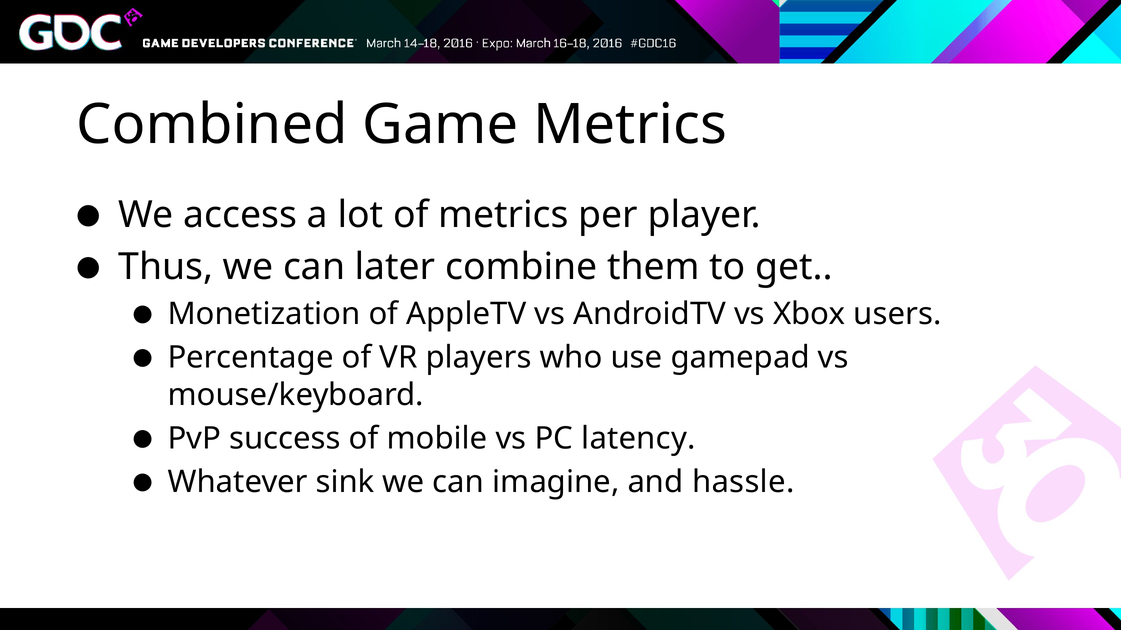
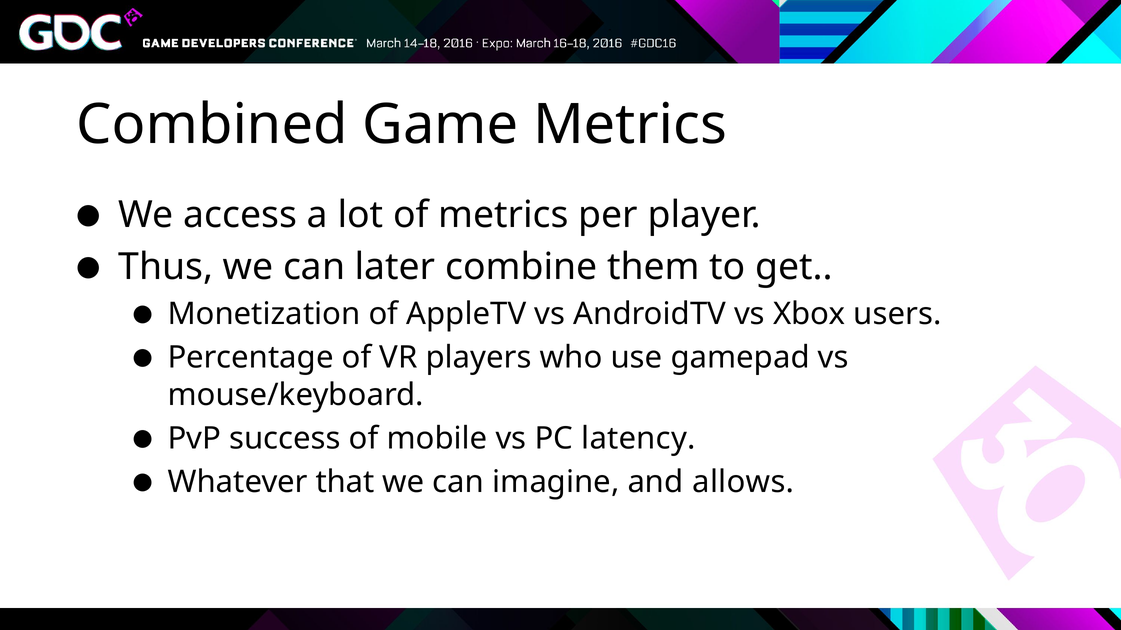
sink: sink -> that (345, 482)
hassle: hassle -> allows (743, 482)
